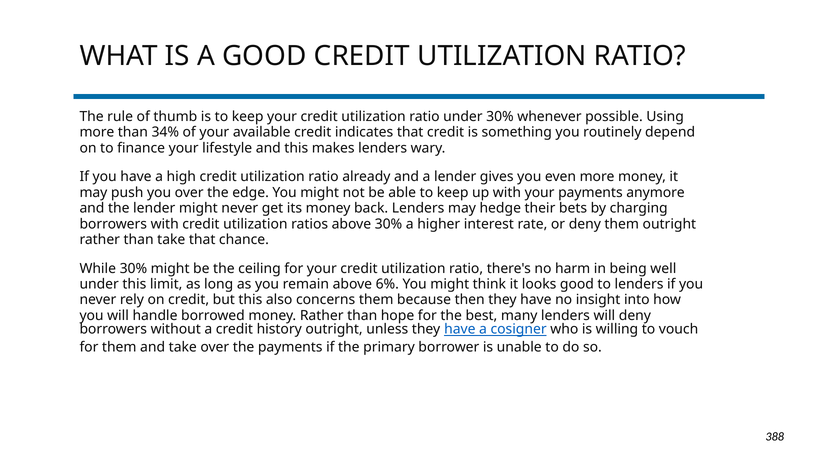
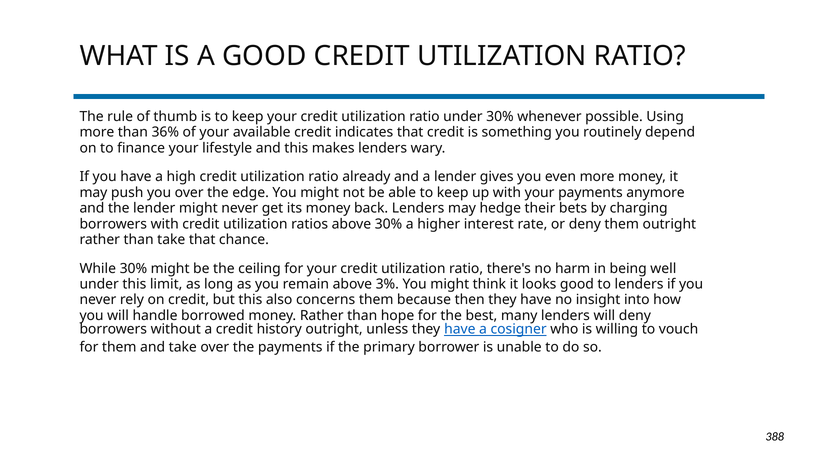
34%: 34% -> 36% (165, 133)
6%: 6% -> 3% (387, 284)
